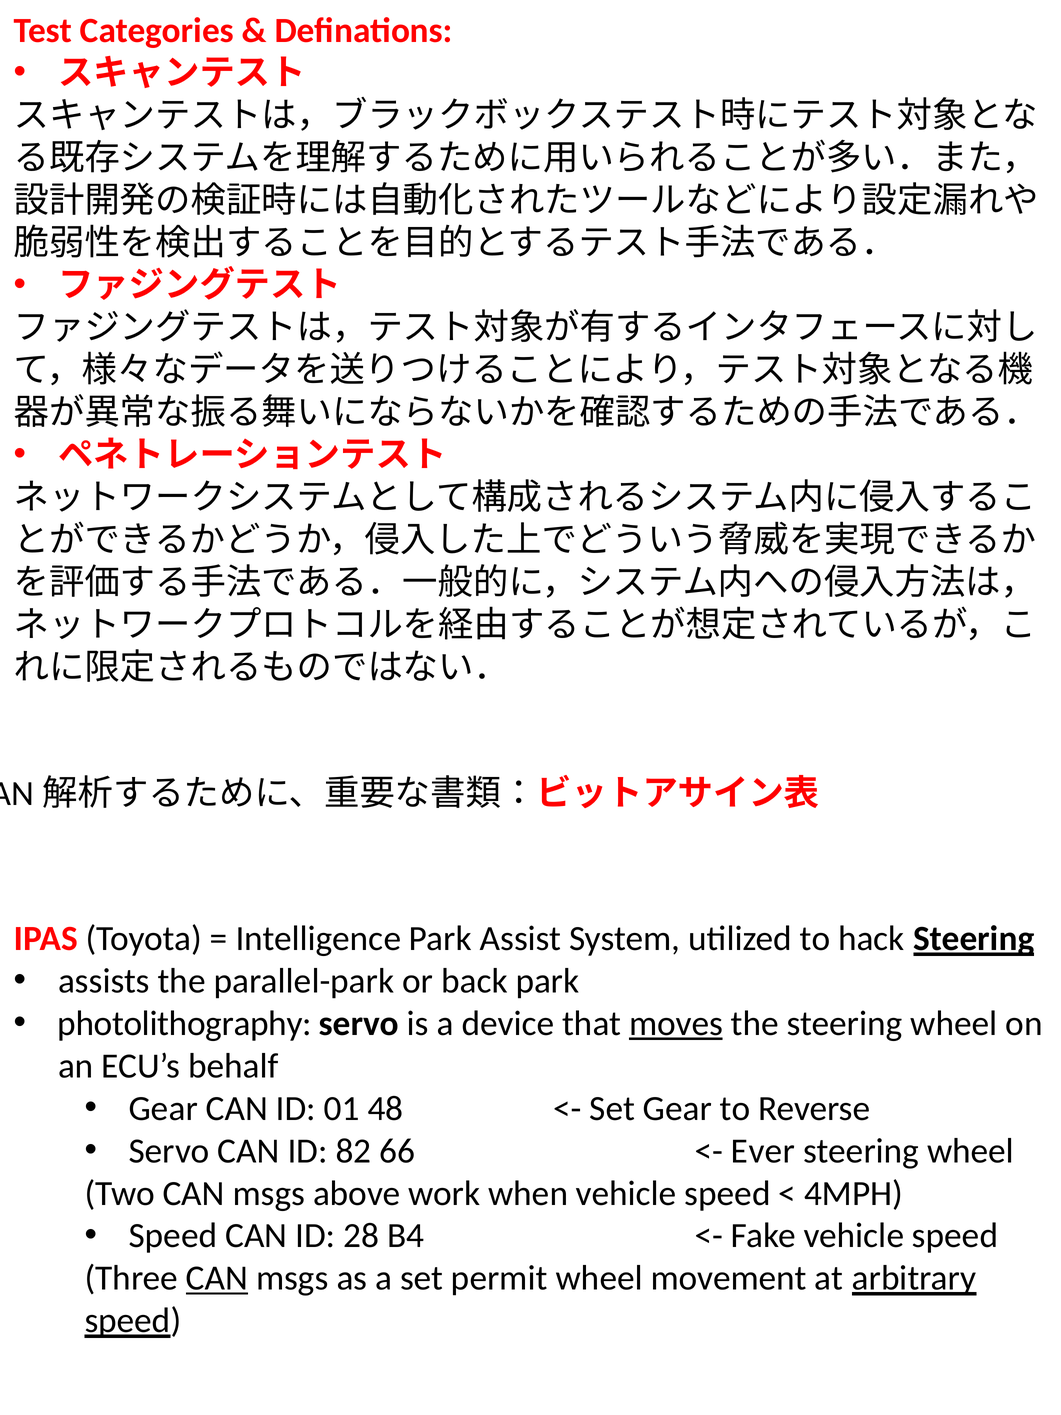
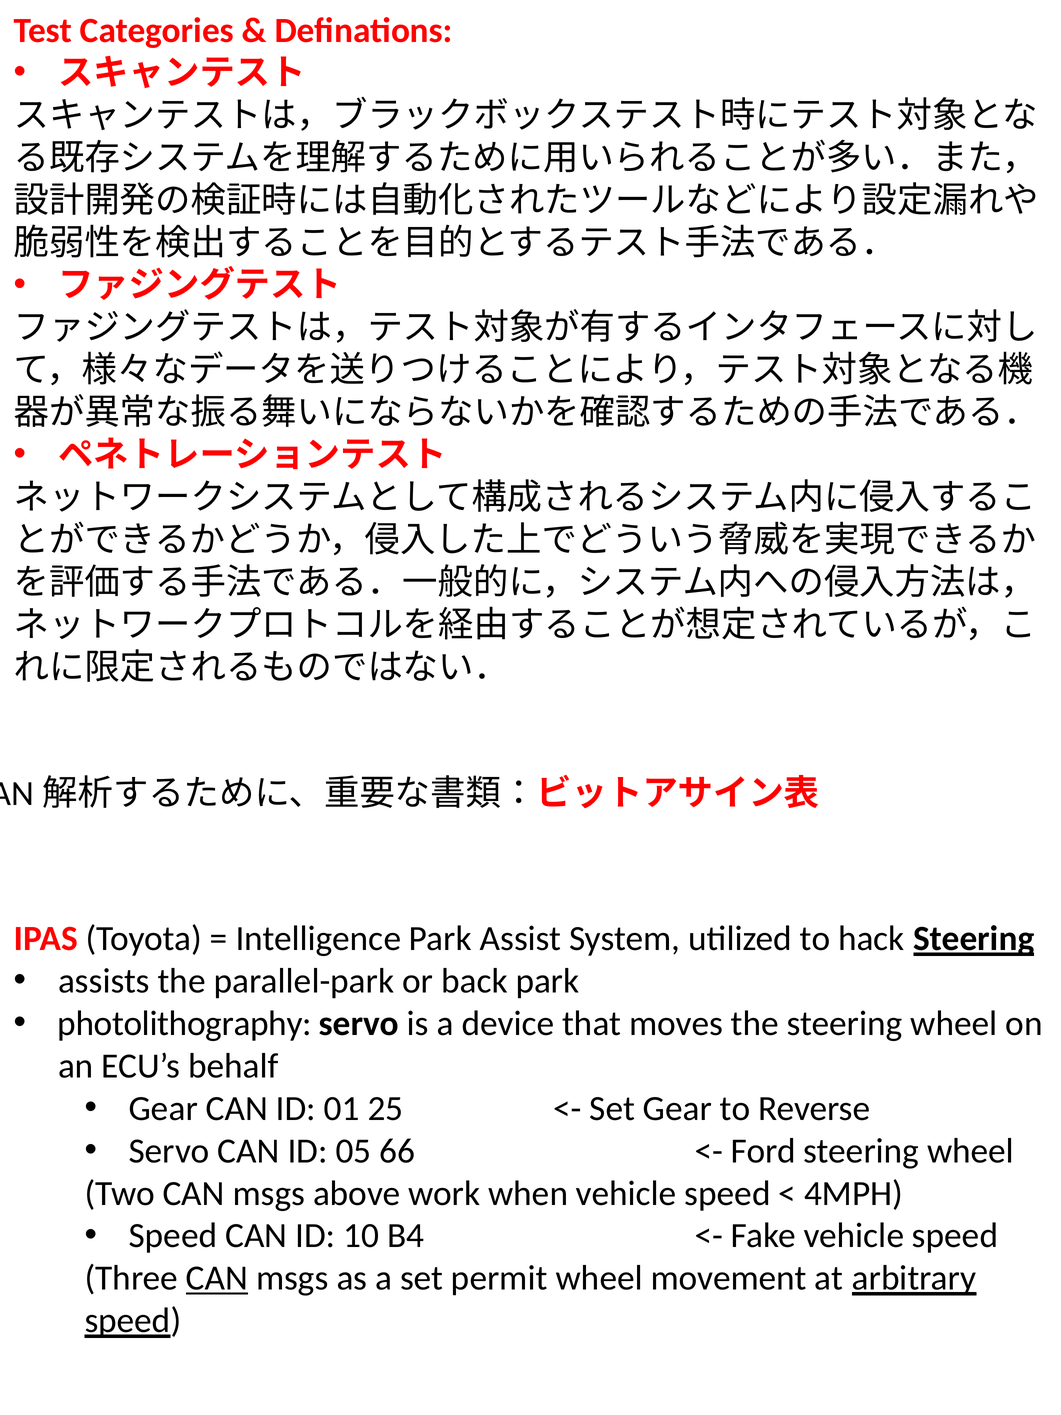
moves underline: present -> none (676, 1023)
48: 48 -> 25 (385, 1108)
82: 82 -> 05 (353, 1151)
Ever: Ever -> Ford (763, 1151)
28: 28 -> 10 (361, 1236)
